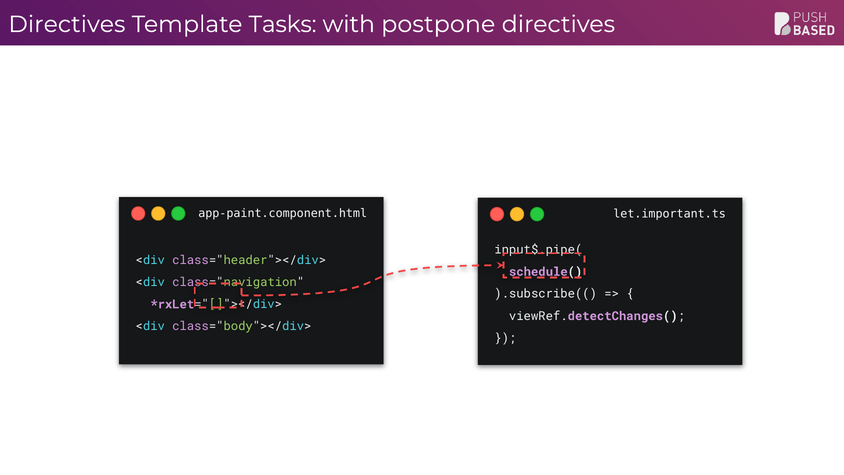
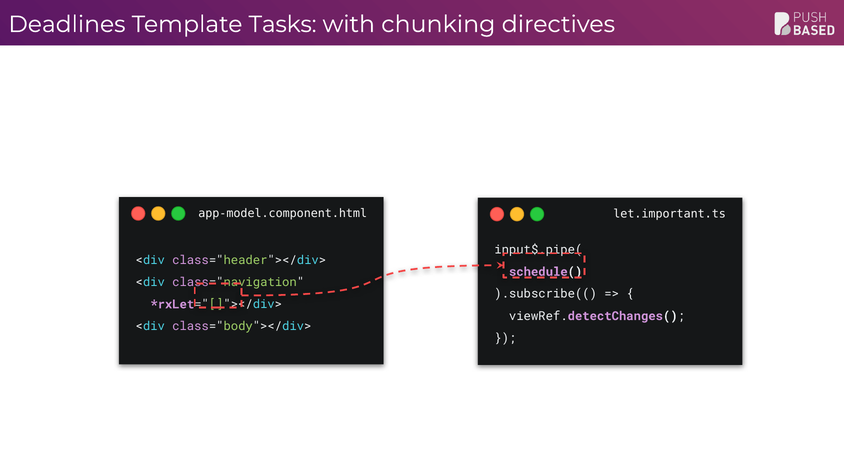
Directives: Directives -> Deadlines (67, 24)
postpone: postpone -> chunking (438, 24)
app-paint.component.html: app-paint.component.html -> app-model.component.html (283, 213)
